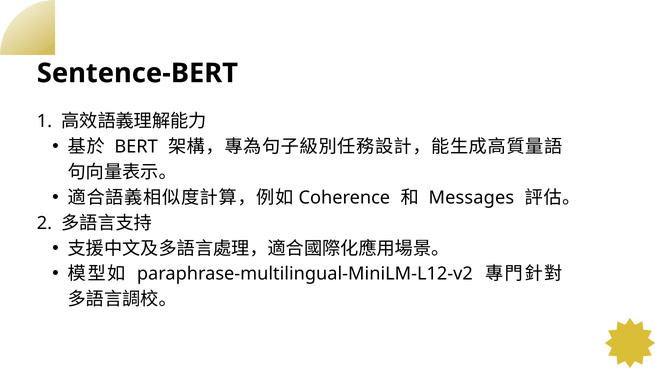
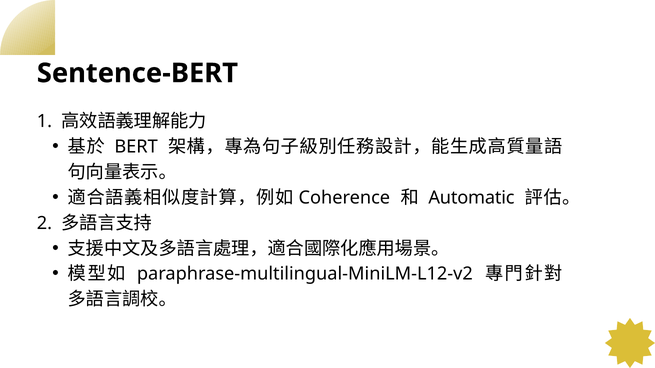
Messages: Messages -> Automatic (471, 198)
